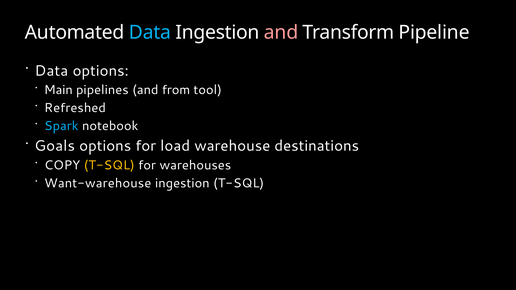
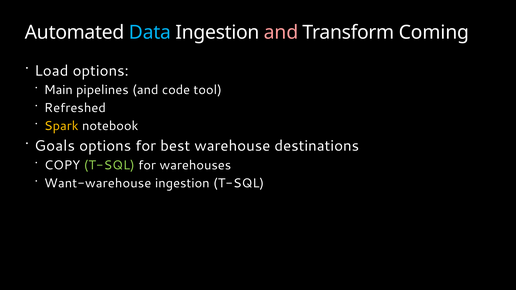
Pipeline: Pipeline -> Coming (434, 32)
Data: Data -> Load (51, 71)
from: from -> code (176, 90)
Spark colour: light blue -> yellow (61, 126)
load: load -> best (175, 146)
T-SQL colour: yellow -> light green (109, 165)
